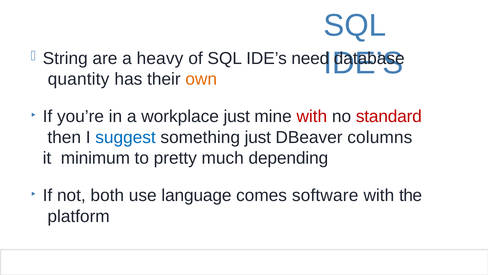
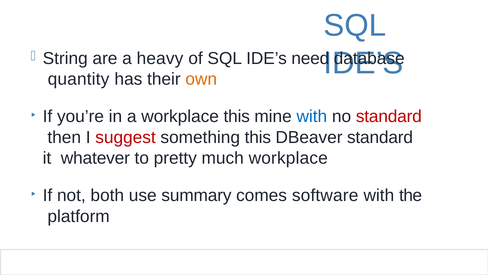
workplace just: just -> this (237, 116)
with colour: red -> blue (312, 116)
suggest colour: blue -> red (126, 137)
something just: just -> this (258, 137)
DBeaver columns: columns -> standard (380, 137)
minimum: minimum -> whatever (95, 158)
much depending: depending -> workplace (288, 158)
language: language -> summary (196, 195)
